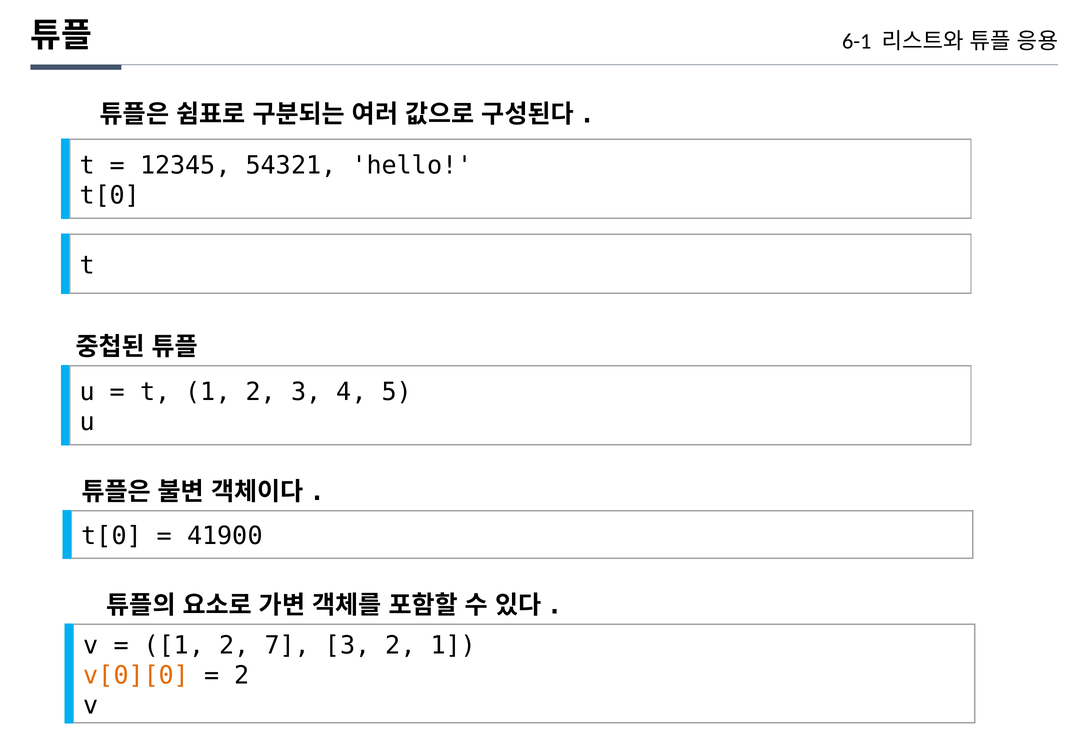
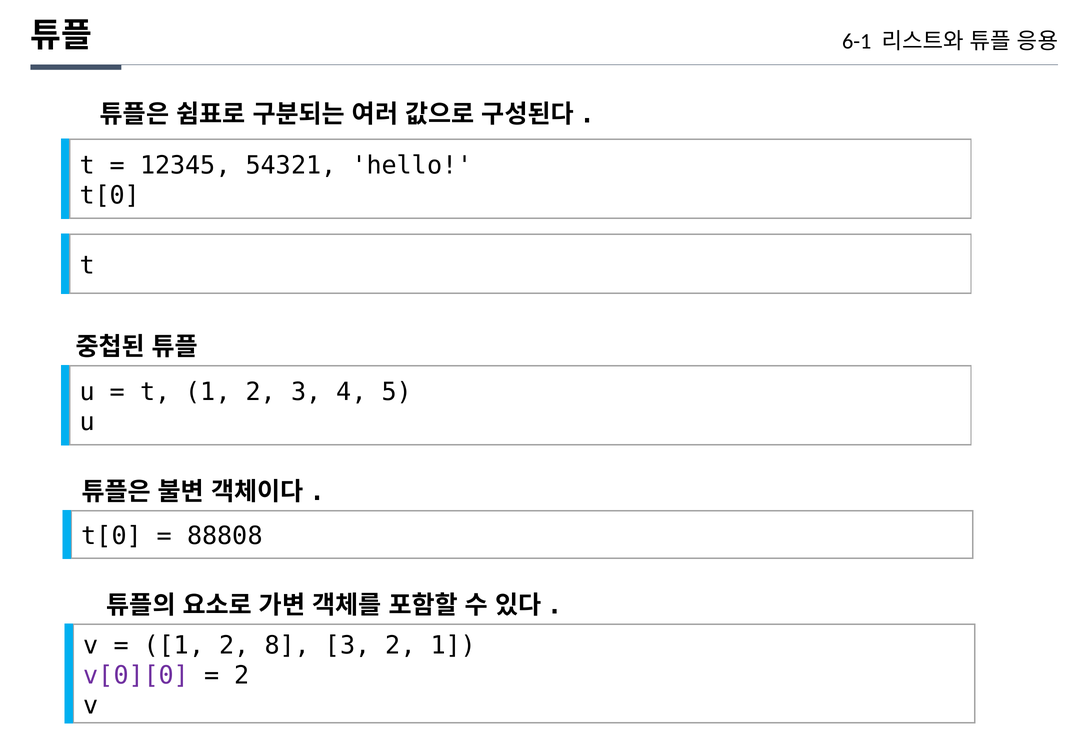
41900: 41900 -> 88808 (225, 536)
7: 7 -> 8 (287, 645)
v[0][0 colour: orange -> purple (136, 676)
